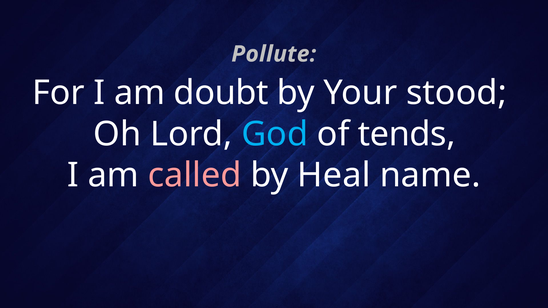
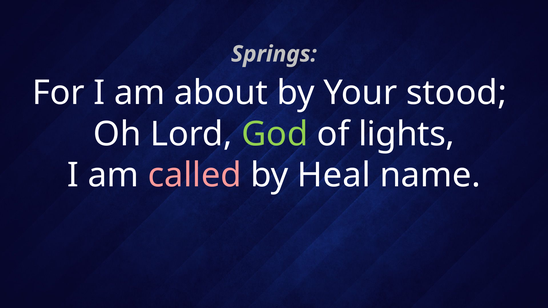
Pollute: Pollute -> Springs (274, 54)
doubt: doubt -> about (221, 93)
God colour: light blue -> light green (275, 134)
tends: tends -> lights (407, 134)
